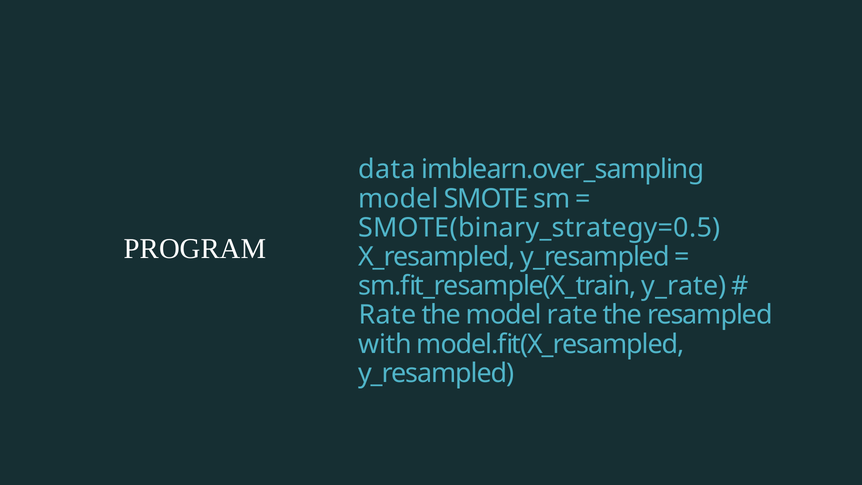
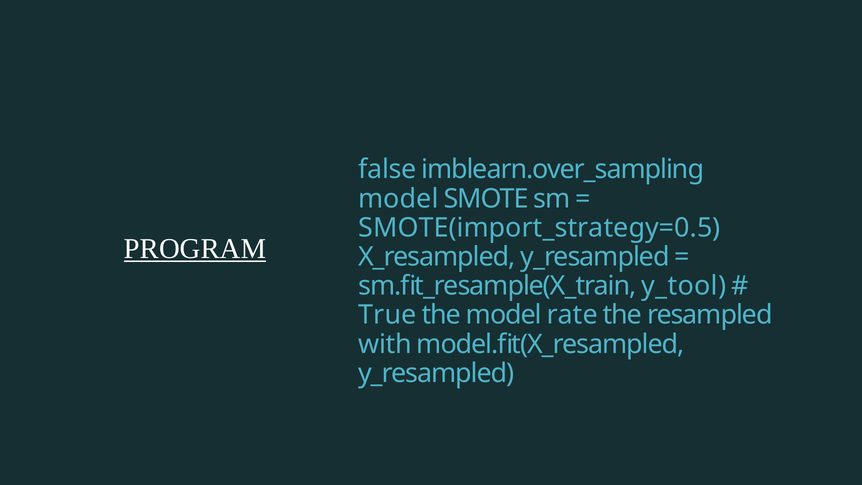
data: data -> false (387, 170)
SMOTE(binary_strategy=0.5: SMOTE(binary_strategy=0.5 -> SMOTE(import_strategy=0.5 (539, 228)
PROGRAM underline: none -> present (195, 249)
y_rate: y_rate -> y_tool (684, 286)
Rate: Rate -> True (387, 315)
